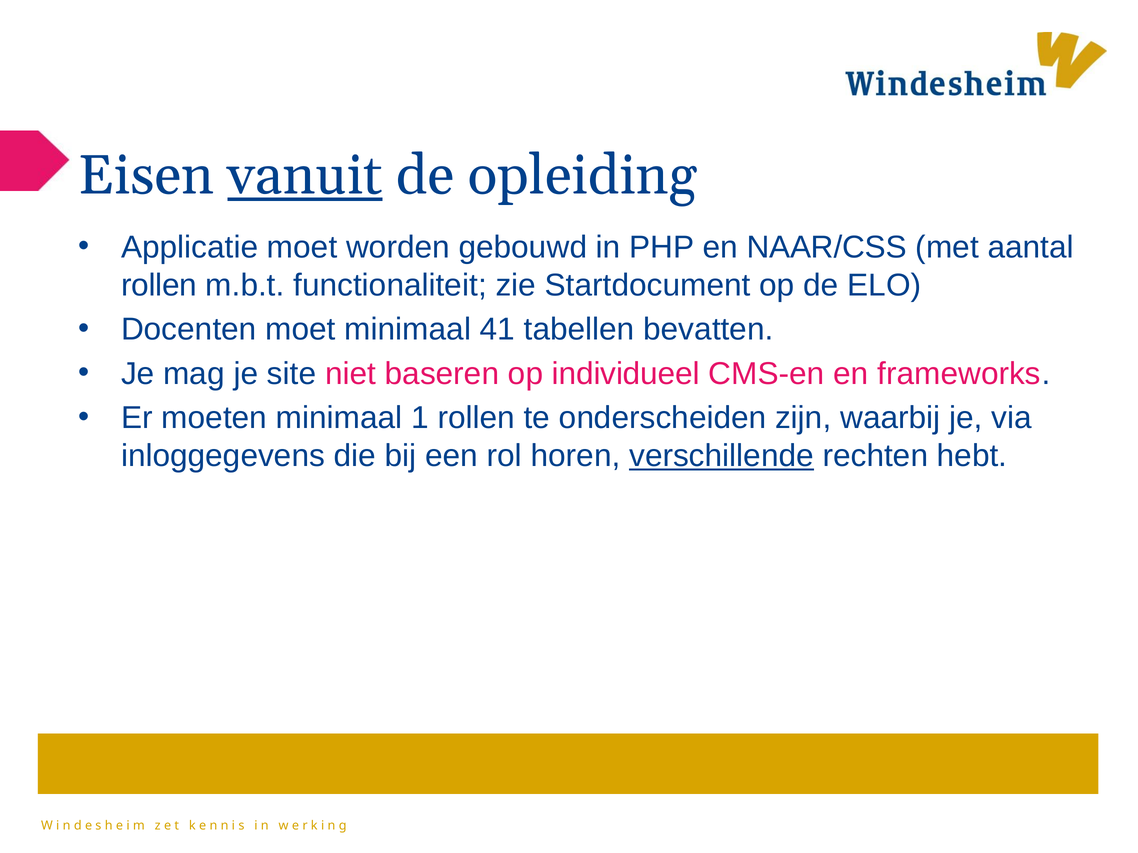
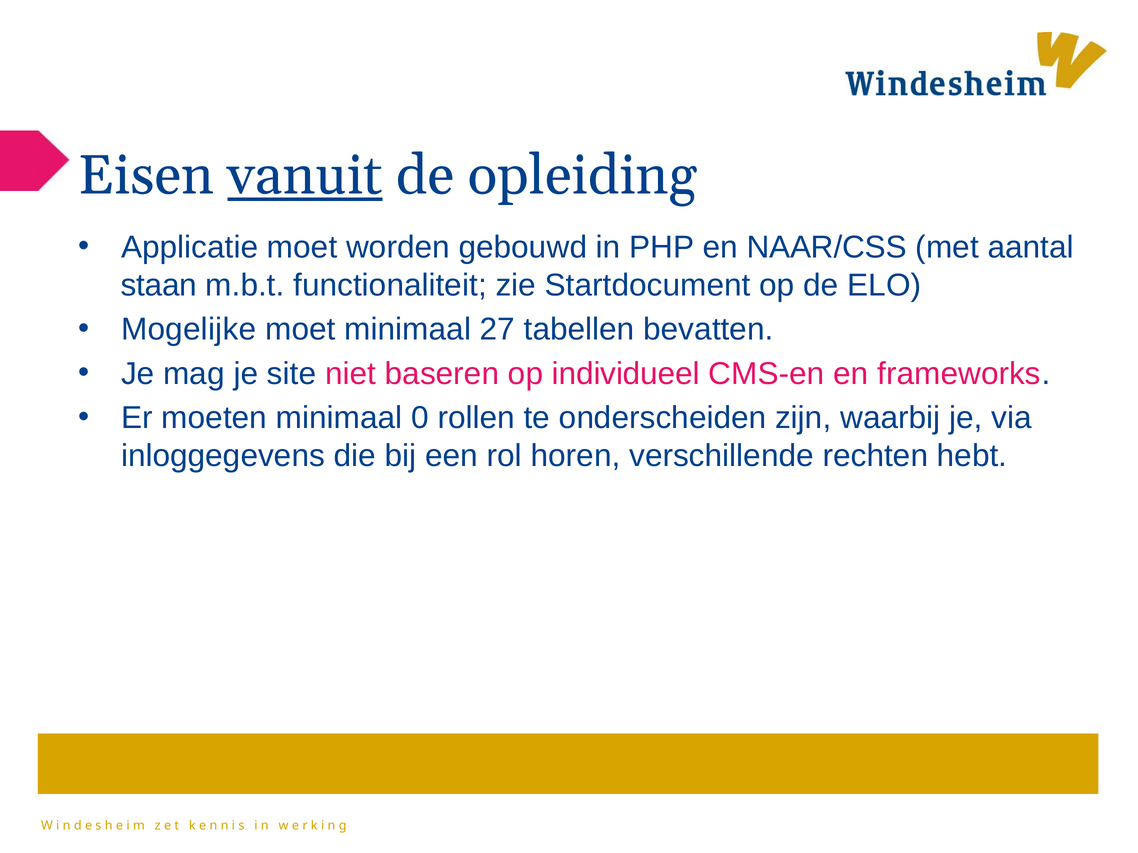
rollen: rollen -> staan (159, 285)
Docenten: Docenten -> Mogelijke (189, 330)
41: 41 -> 27 (497, 330)
1: 1 -> 0 (420, 418)
verschillende underline: present -> none (721, 456)
